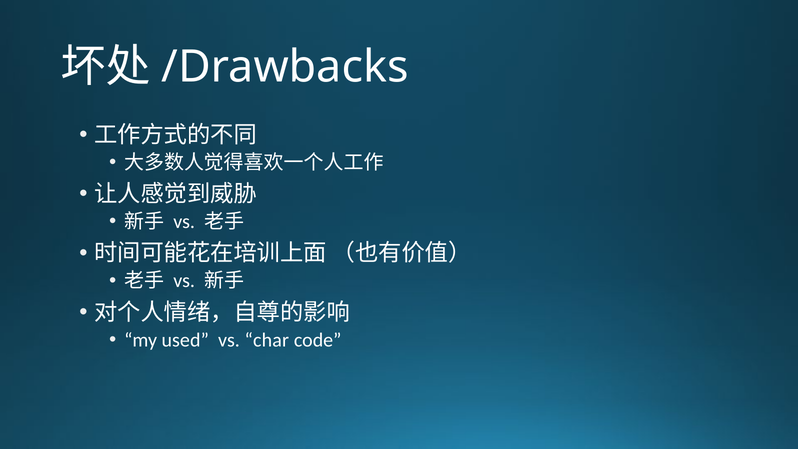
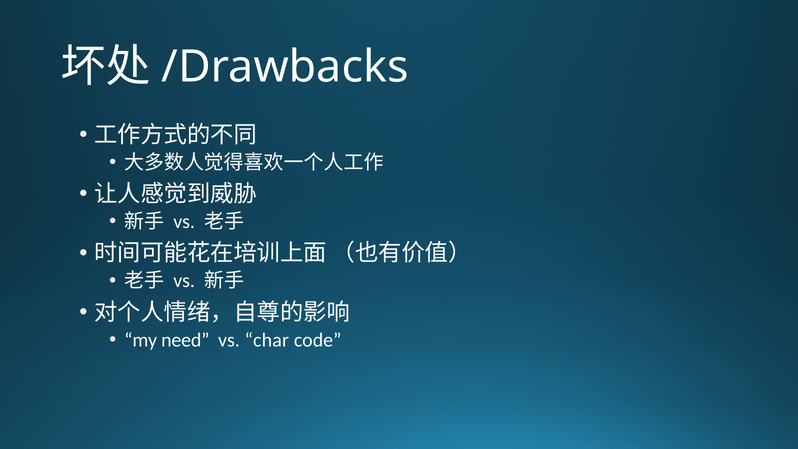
used: used -> need (185, 340)
